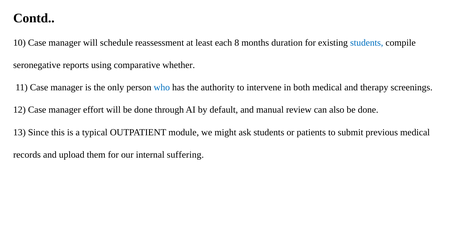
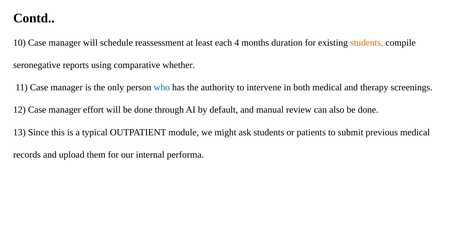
8: 8 -> 4 (237, 43)
students colour: blue -> orange (367, 43)
suffering: suffering -> performa (185, 155)
